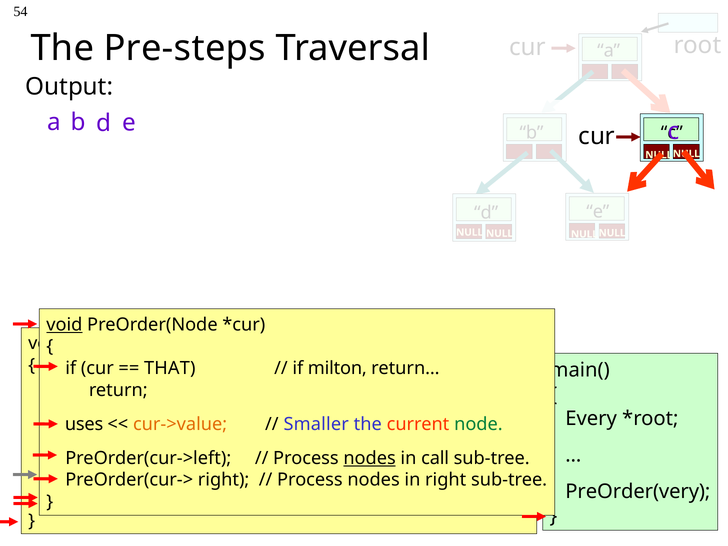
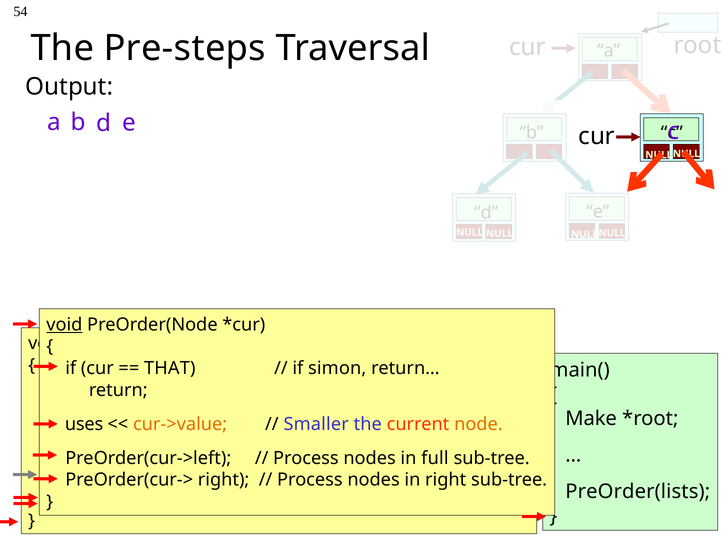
milton: milton -> simon (337, 368)
Every: Every -> Make (591, 419)
node colour: green -> orange (478, 424)
nodes underline: present -> none (370, 458)
call: call -> full (435, 458)
PreOrder(very: PreOrder(very -> PreOrder(lists (638, 492)
